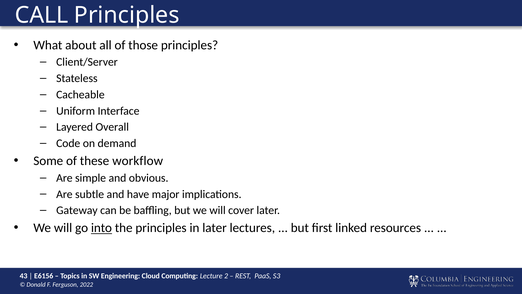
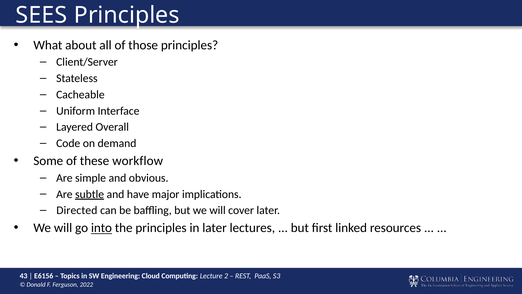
CALL: CALL -> SEES (41, 15)
subtle underline: none -> present (90, 194)
Gateway: Gateway -> Directed (77, 210)
